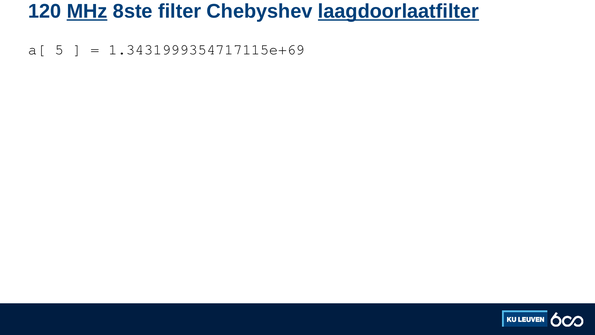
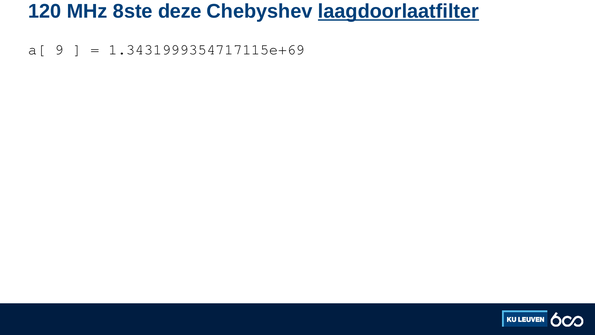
MHz underline: present -> none (87, 11)
filter: filter -> deze (180, 11)
5: 5 -> 9 (59, 49)
